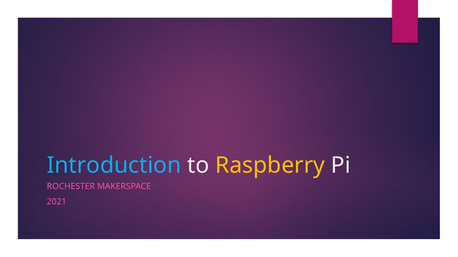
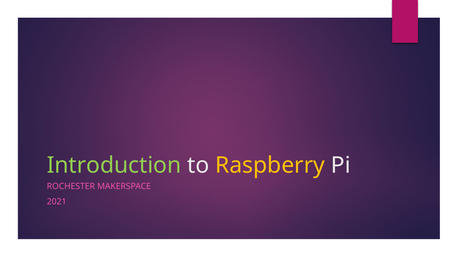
Introduction colour: light blue -> light green (114, 166)
